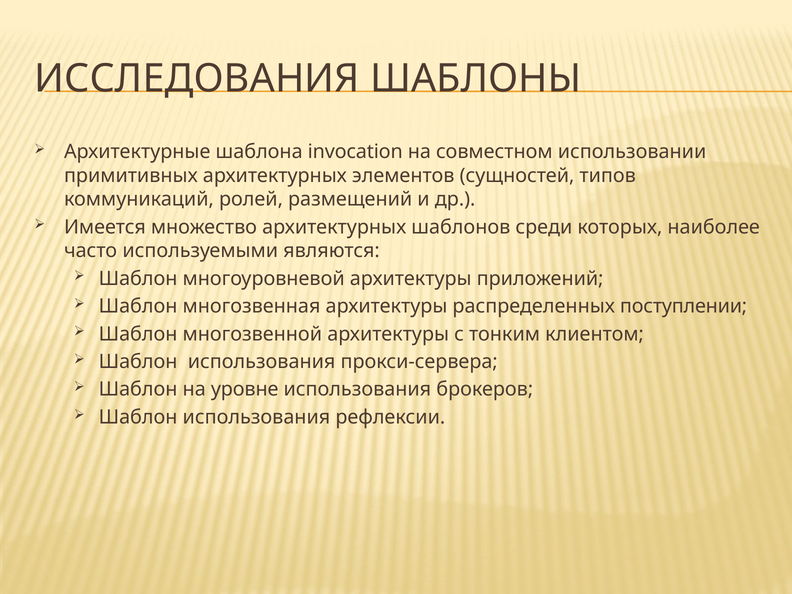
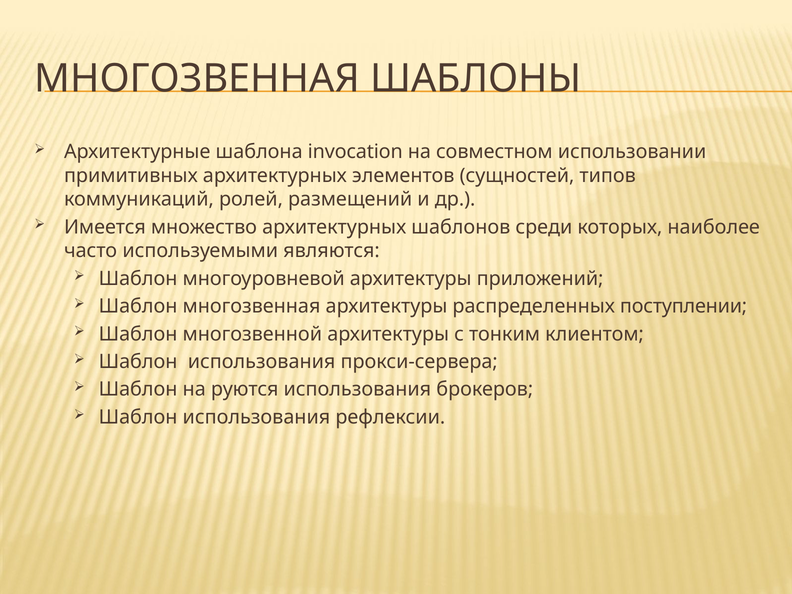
ИССЛЕДОВАНИЯ: ИССЛЕДОВАНИЯ -> МНОГОЗВЕННАЯ (197, 79)
уровне: уровне -> руются (245, 389)
